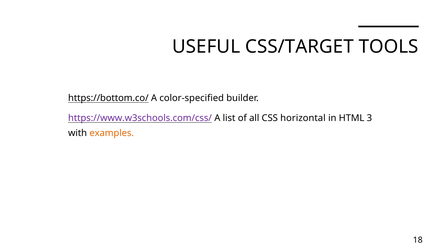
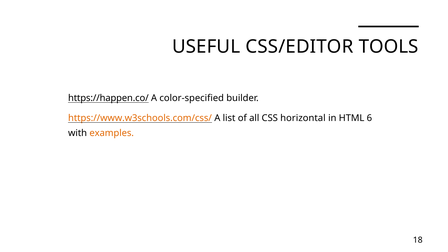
CSS/TARGET: CSS/TARGET -> CSS/EDITOR (299, 47)
https://bottom.co/: https://bottom.co/ -> https://happen.co/ (108, 98)
https://www.w3schools.com/css/ colour: purple -> orange (140, 118)
3: 3 -> 6 (369, 118)
